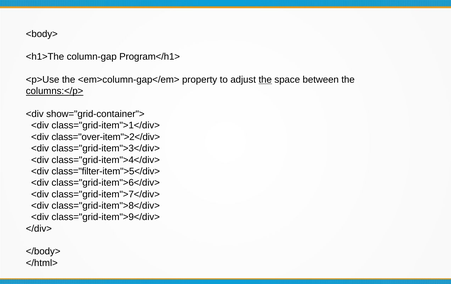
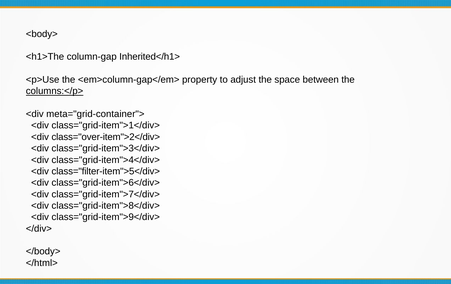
Program</h1>: Program</h1> -> Inherited</h1> (150, 57)
the underline: present -> none (265, 80)
show="grid-container">: show="grid-container"> -> meta="grid-container"> (95, 114)
